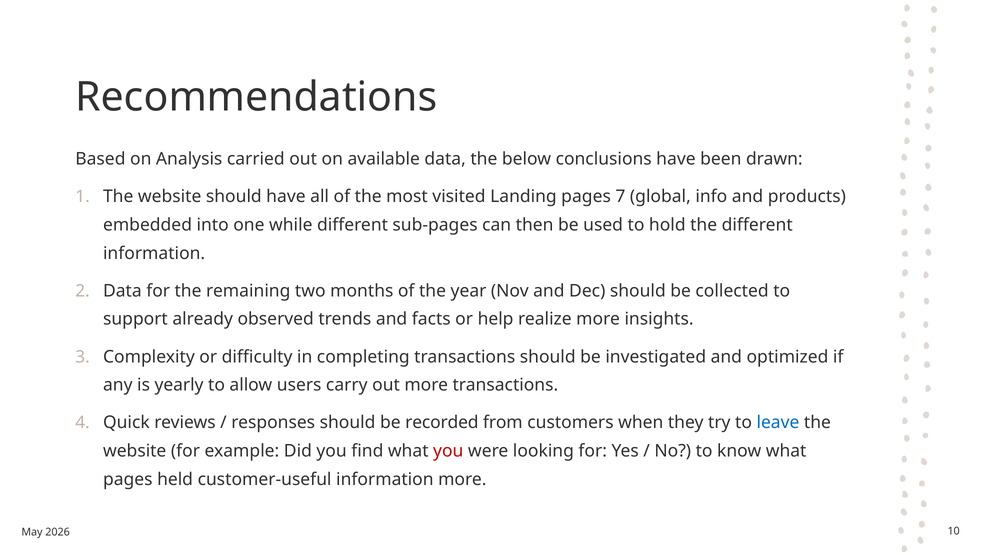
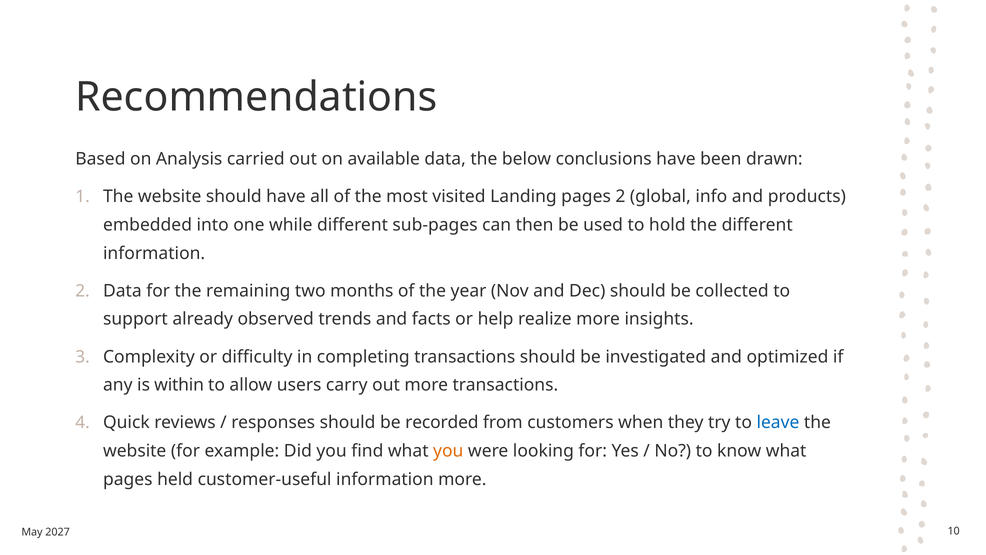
pages 7: 7 -> 2 (620, 197)
yearly: yearly -> within (179, 385)
you colour: red -> orange (448, 451)
2026: 2026 -> 2027 (58, 532)
